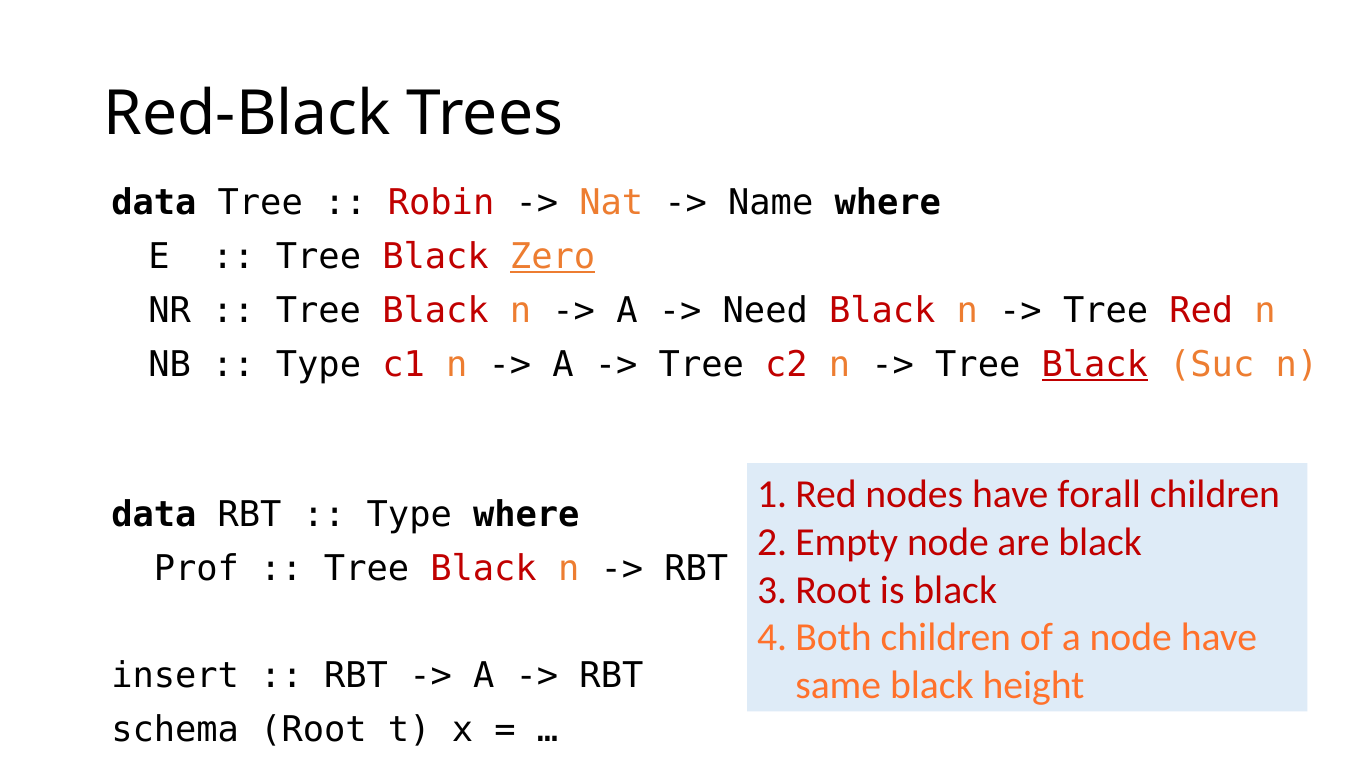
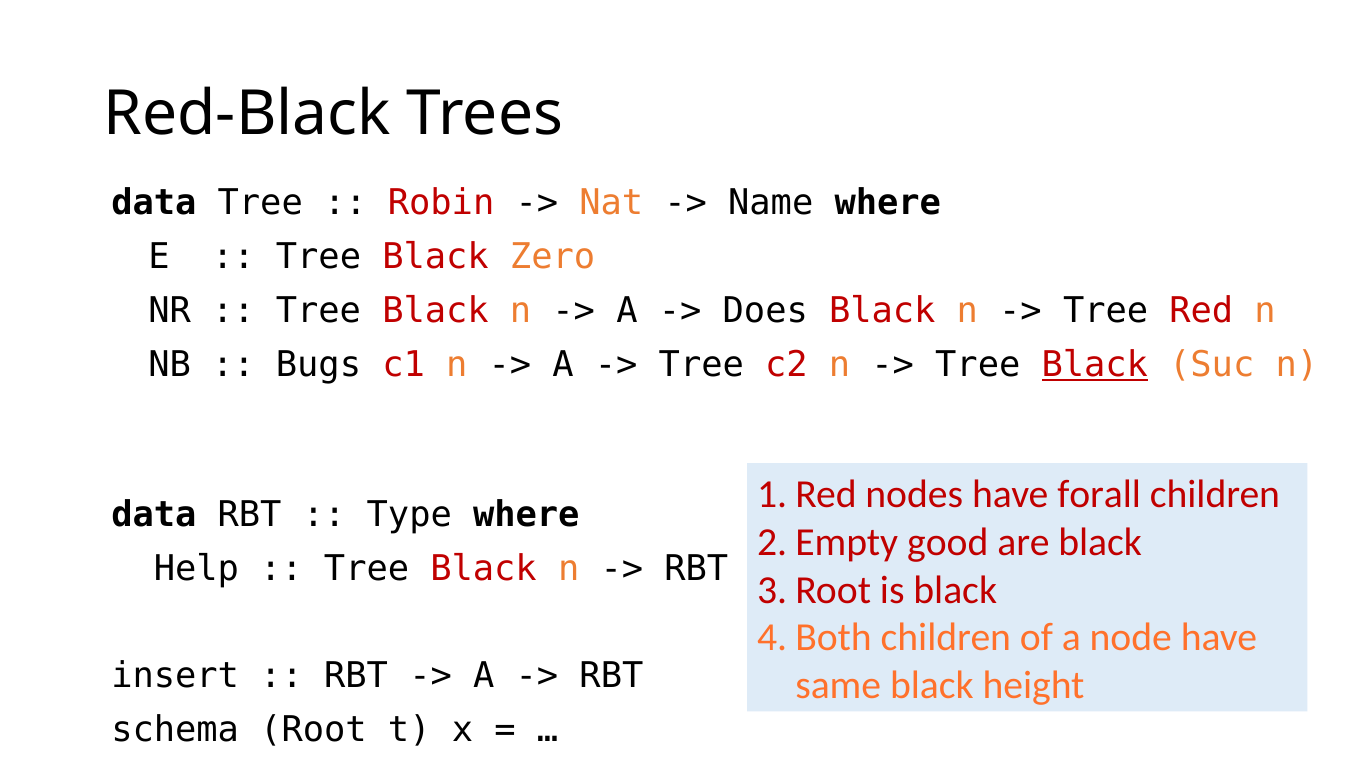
Zero underline: present -> none (553, 257)
Need: Need -> Does (765, 311)
Type: Type -> Bugs (318, 365)
node: node -> good (948, 542)
Prof: Prof -> Help (196, 569)
